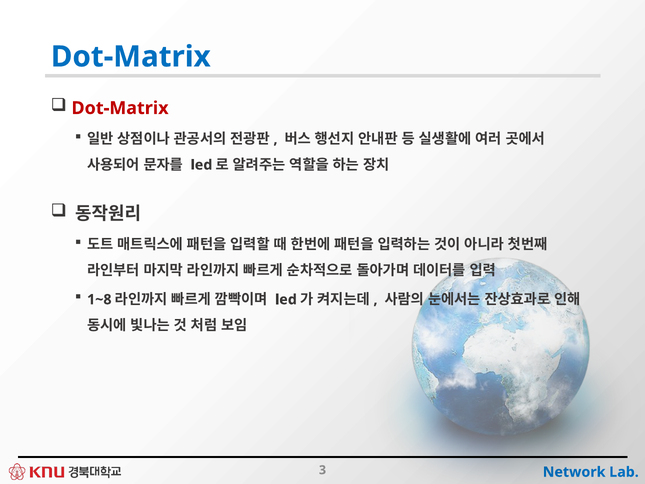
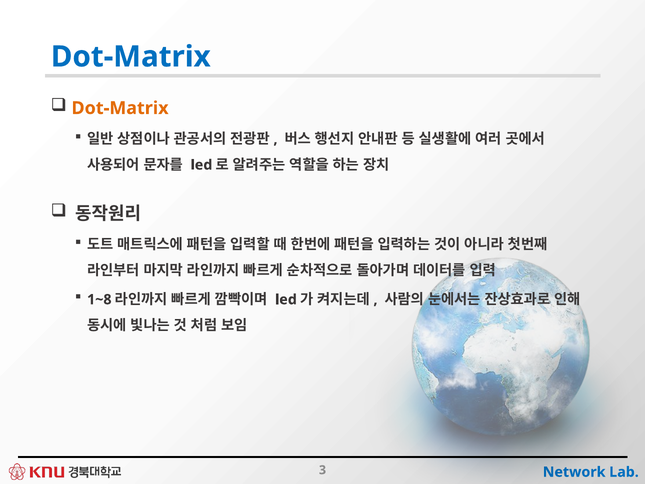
Dot-Matrix colour: red -> orange (120, 108)
